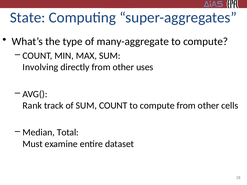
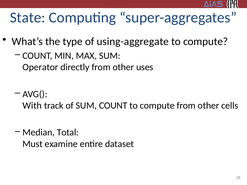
many-aggregate: many-aggregate -> using-aggregate (133, 42)
Involving: Involving -> Operator (40, 67)
Rank: Rank -> With (32, 106)
